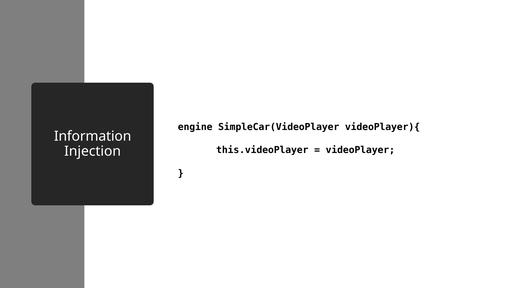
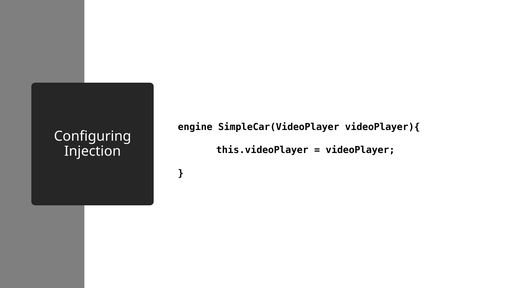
Information: Information -> Configuring (93, 136)
